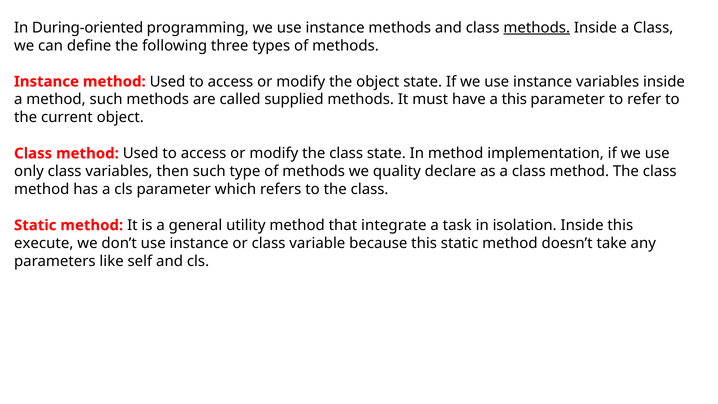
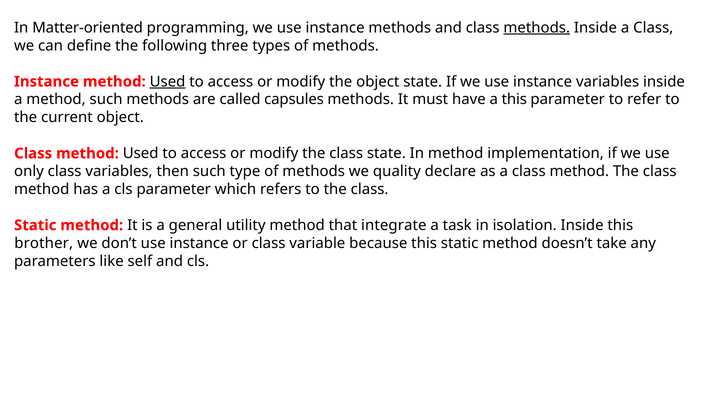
During-oriented: During-oriented -> Matter-oriented (88, 28)
Used underline: none -> present (168, 82)
supplied: supplied -> capsules (294, 100)
execute: execute -> brother (44, 243)
